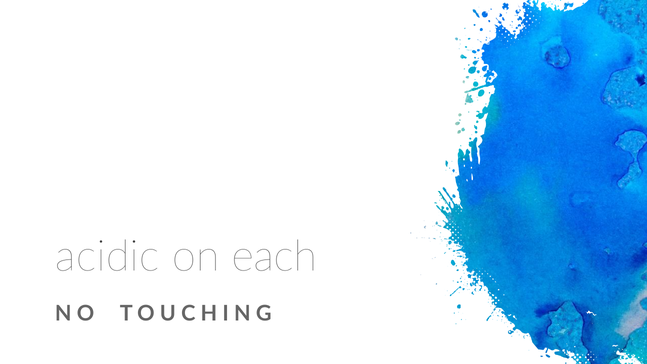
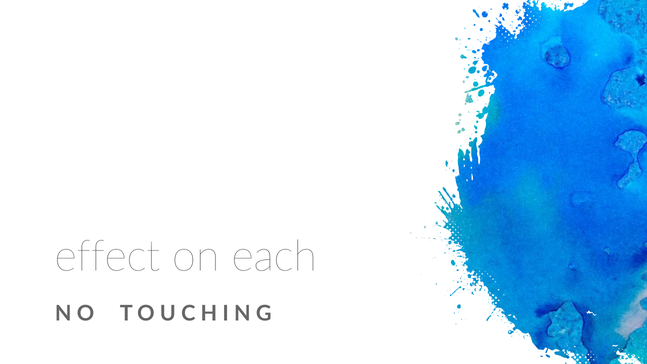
acidic: acidic -> effect (108, 256)
